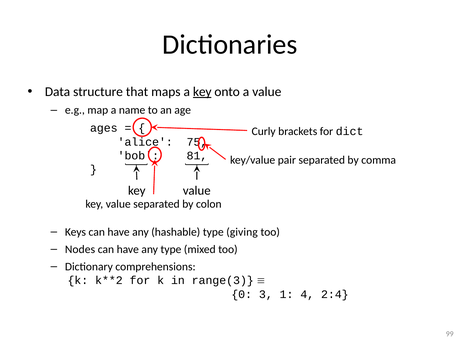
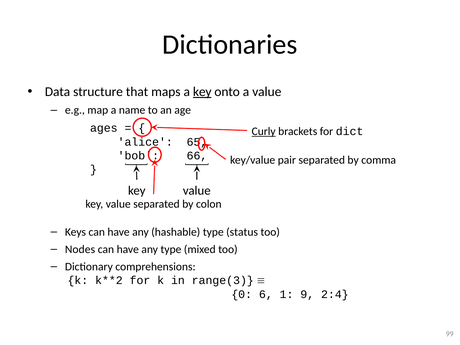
Curly underline: none -> present (264, 131)
75: 75 -> 65 (197, 142)
81: 81 -> 66 (197, 156)
giving: giving -> status (242, 232)
3: 3 -> 6 (266, 294)
4: 4 -> 9 (307, 294)
